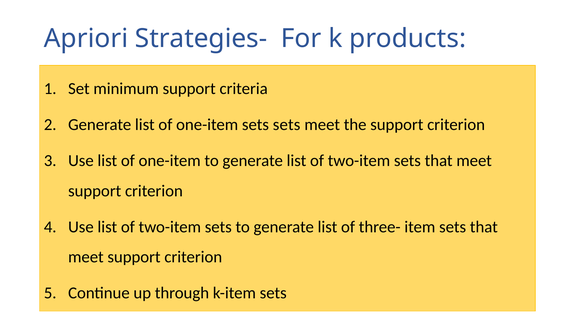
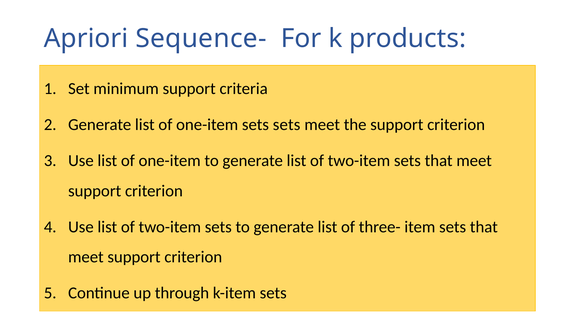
Strategies-: Strategies- -> Sequence- (201, 38)
